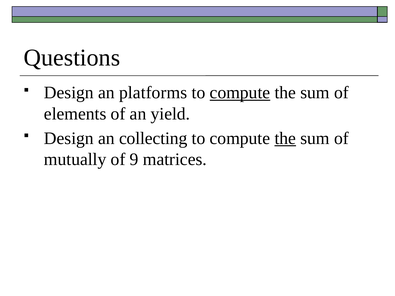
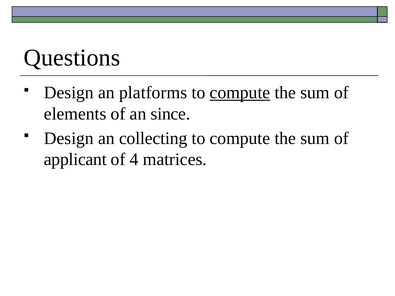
yield: yield -> since (170, 114)
the underline: present -> none (285, 138)
mutually: mutually -> applicant (75, 159)
9: 9 -> 4 (134, 159)
